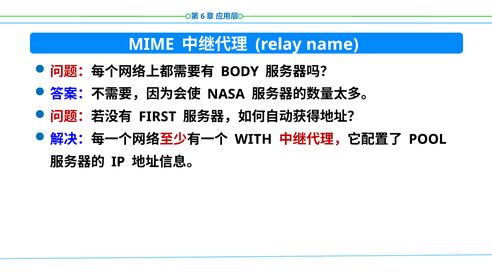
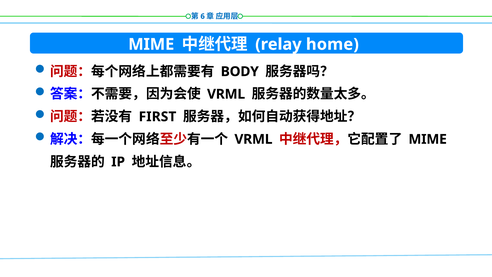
name: name -> home (332, 44)
NASA: NASA -> VRML (226, 94)
WITH: WITH -> VRML (253, 139)
POOL: POOL -> MIME (428, 139)
